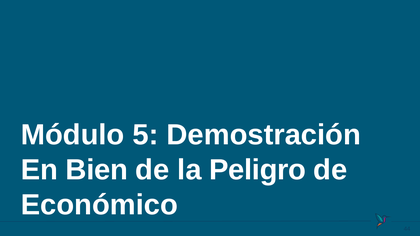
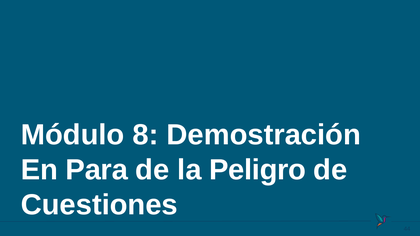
5: 5 -> 8 (145, 135)
Bien: Bien -> Para (97, 170)
Económico: Económico -> Cuestiones (99, 205)
